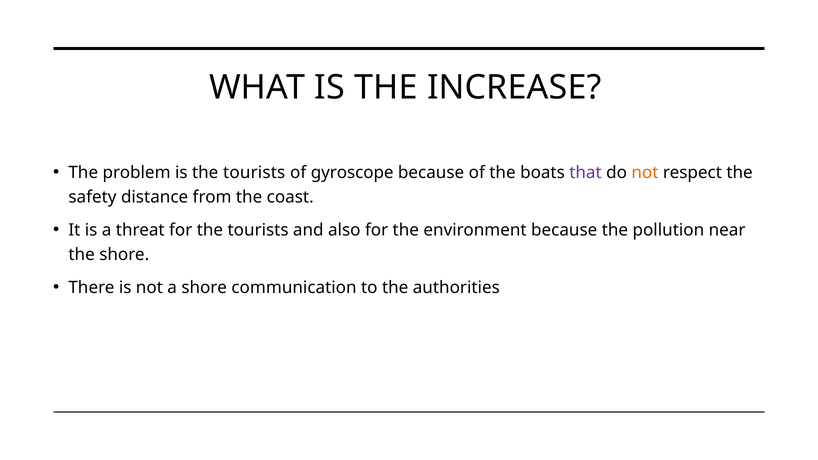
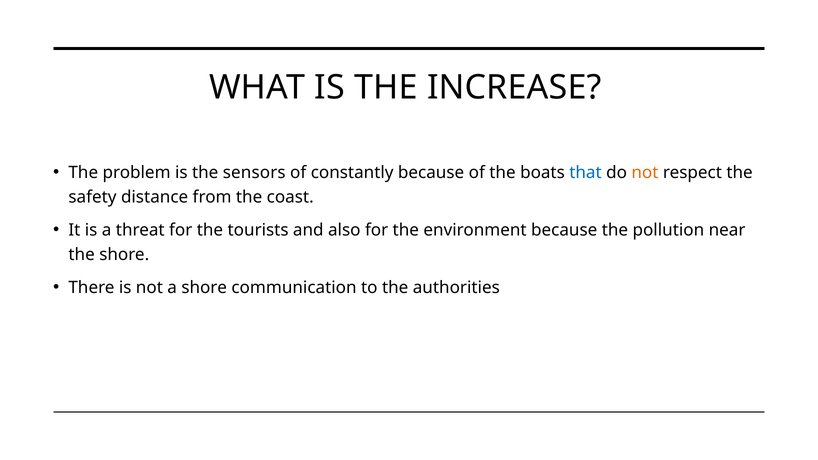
is the tourists: tourists -> sensors (254, 172)
gyroscope: gyroscope -> constantly (352, 172)
that colour: purple -> blue (585, 172)
